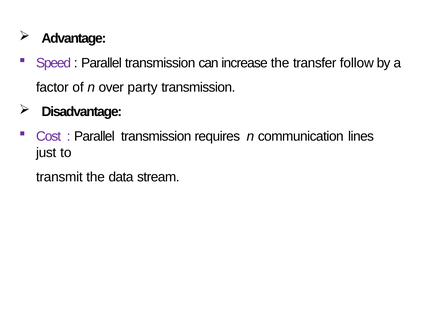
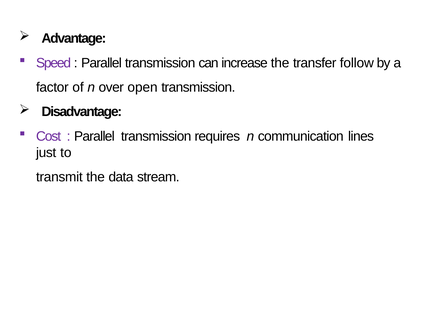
party: party -> open (143, 87)
